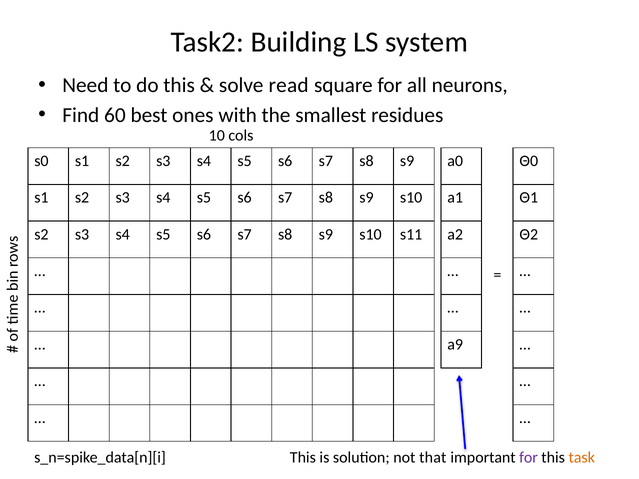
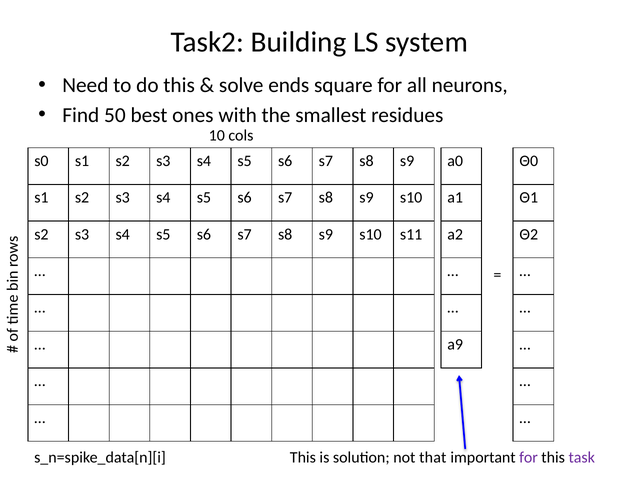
read: read -> ends (289, 85)
60: 60 -> 50 (115, 115)
task colour: orange -> purple (582, 458)
